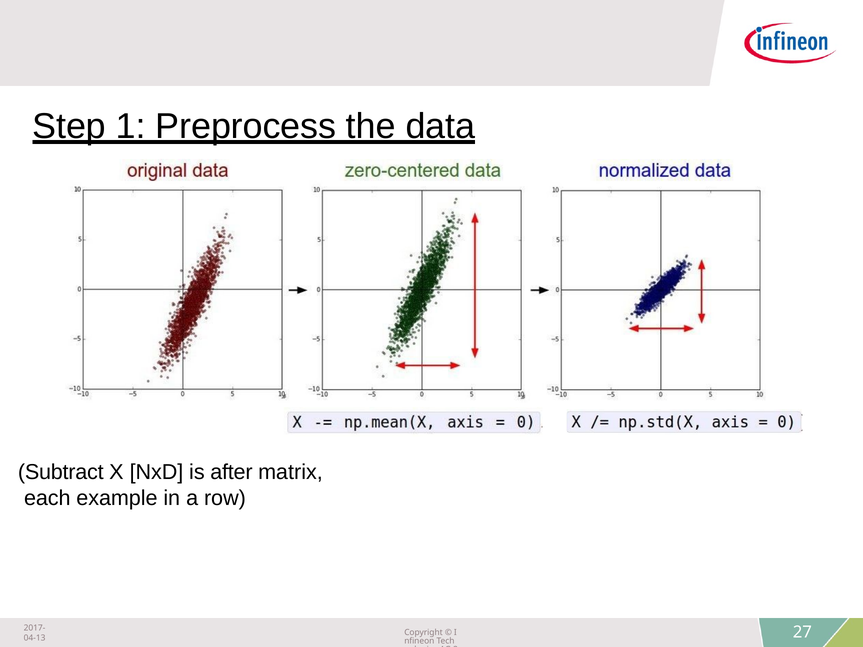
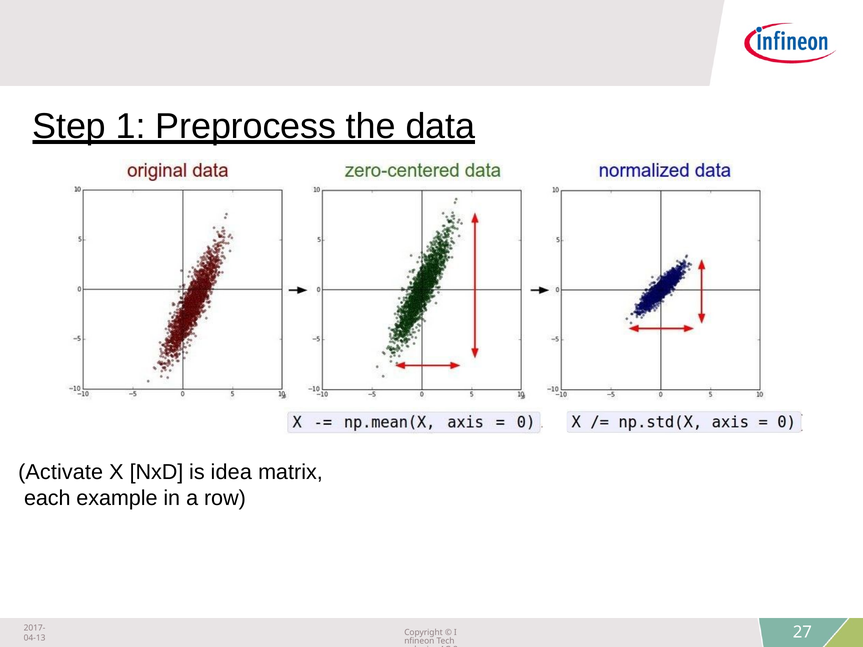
Subtract: Subtract -> Activate (61, 473)
after: after -> idea (231, 473)
